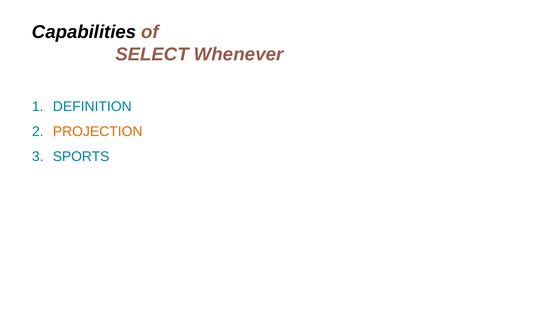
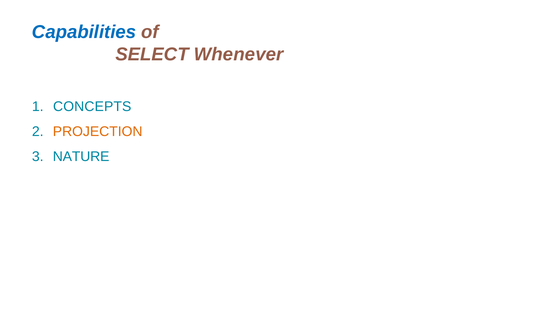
Capabilities colour: black -> blue (84, 32)
DEFINITION: DEFINITION -> CONCEPTS (92, 106)
SPORTS: SPORTS -> NATURE (81, 156)
